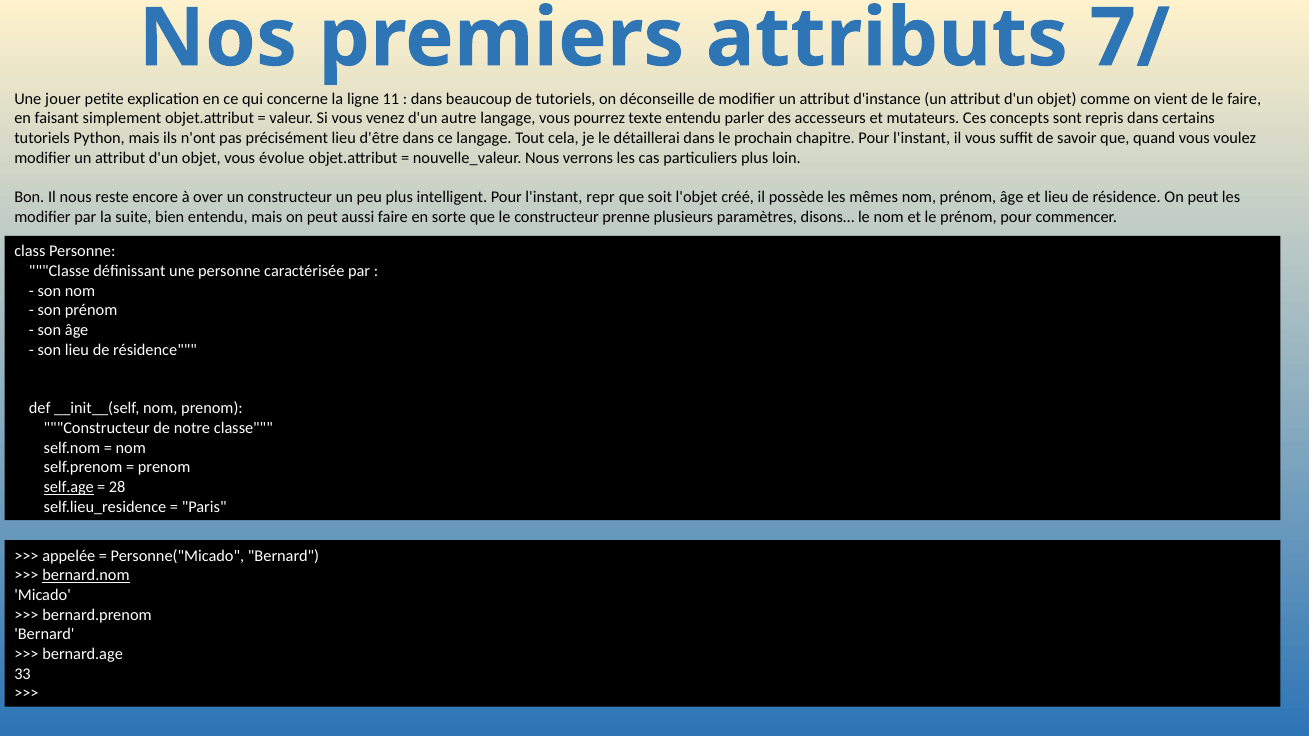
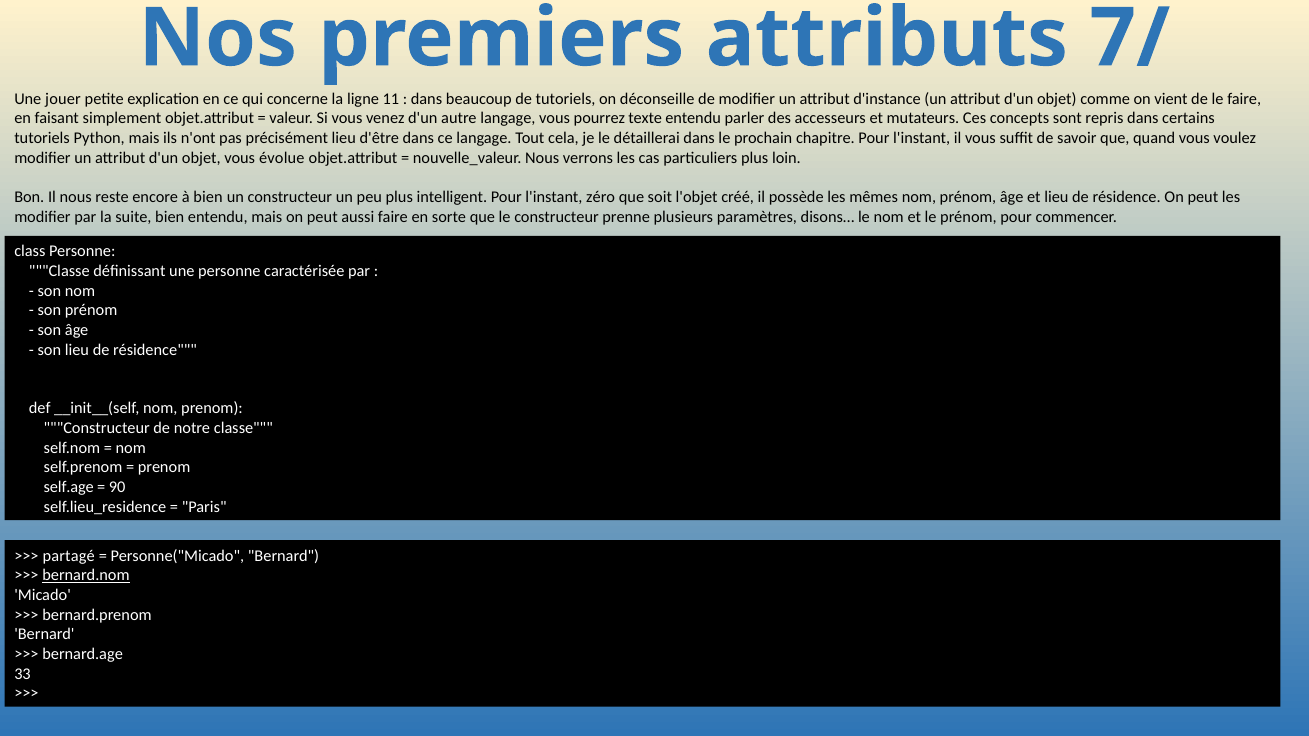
à over: over -> bien (208, 197)
repr: repr -> zéro (601, 197)
self.age underline: present -> none (69, 487)
28: 28 -> 90 (117, 487)
appelée: appelée -> partagé (69, 556)
